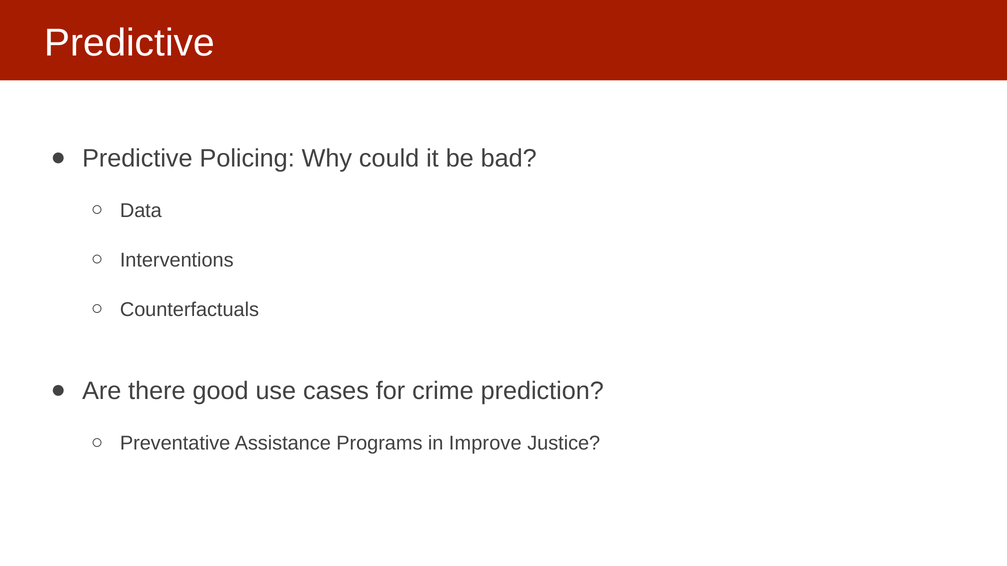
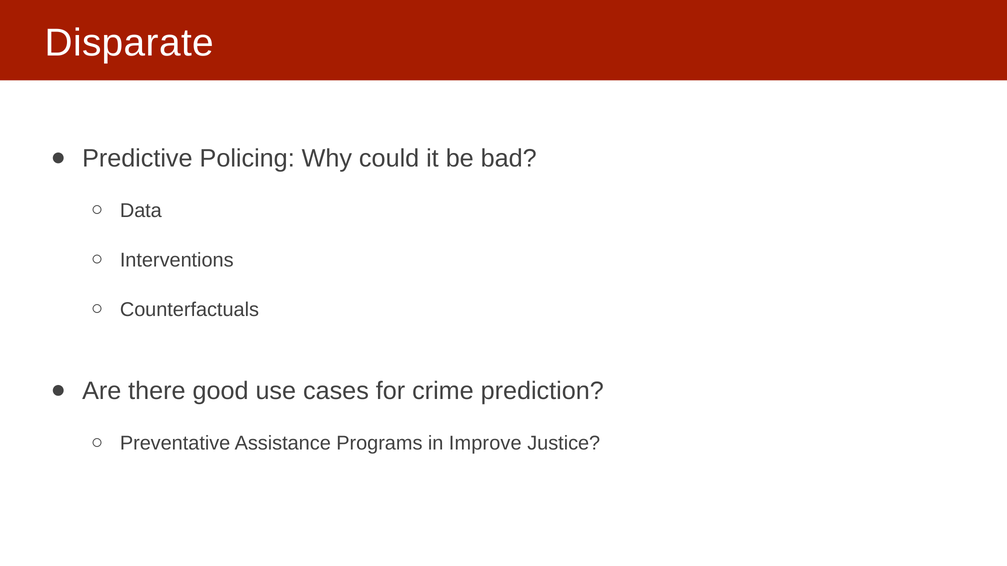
Predictive: Predictive -> Disparate (129, 43)
